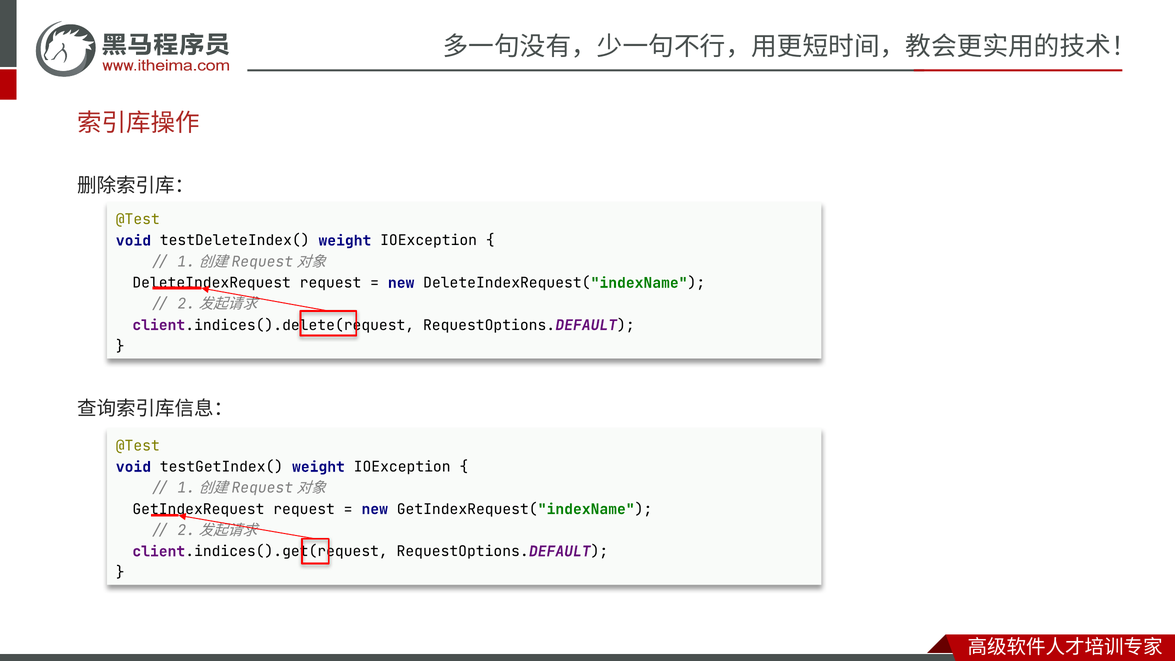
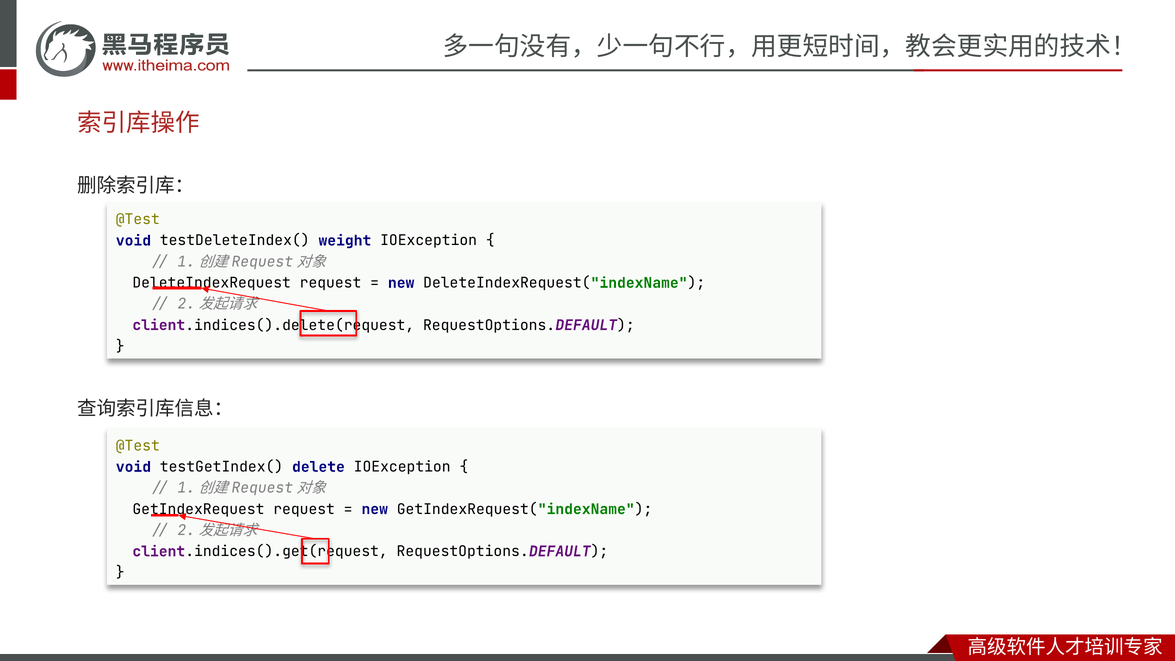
testGetIndex( weight: weight -> delete (318, 467)
